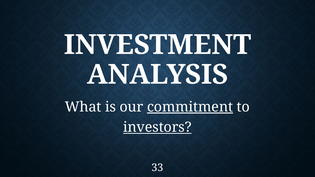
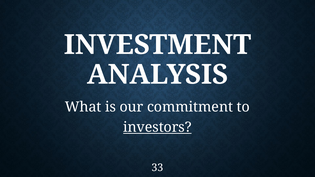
commitment underline: present -> none (190, 107)
